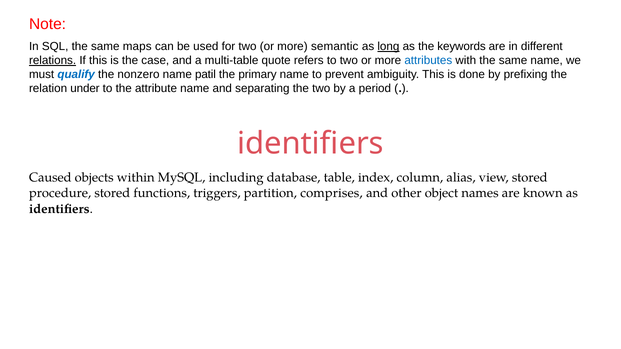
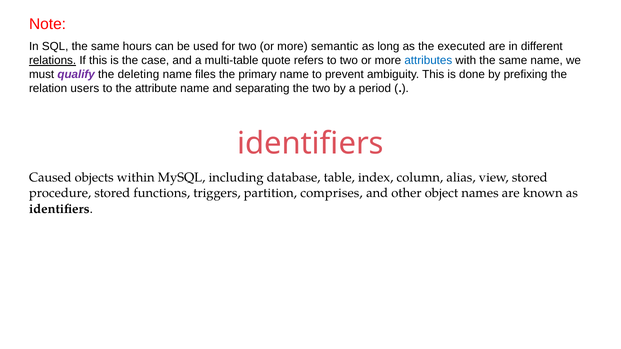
maps: maps -> hours (137, 47)
long underline: present -> none (388, 47)
keywords: keywords -> executed (461, 47)
qualify colour: blue -> purple (76, 75)
nonzero: nonzero -> deleting (138, 75)
patil: patil -> files (205, 75)
under: under -> users (85, 89)
